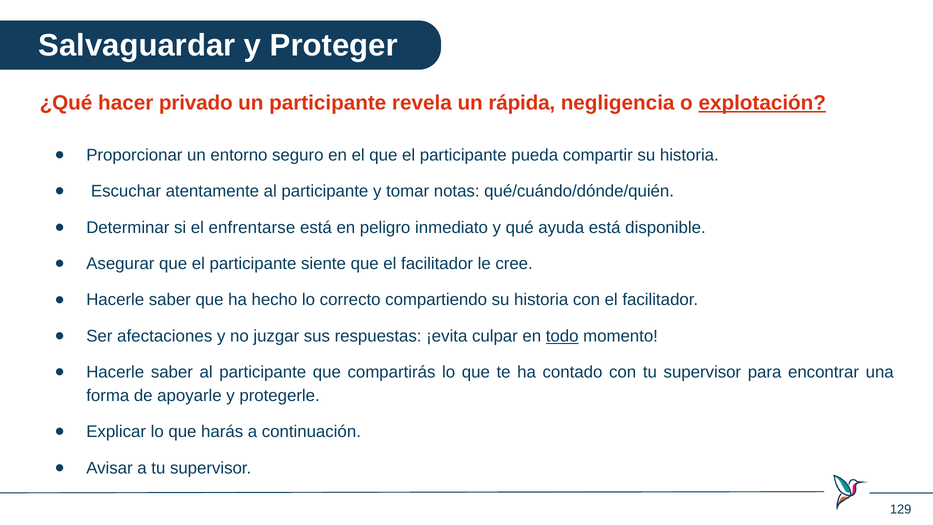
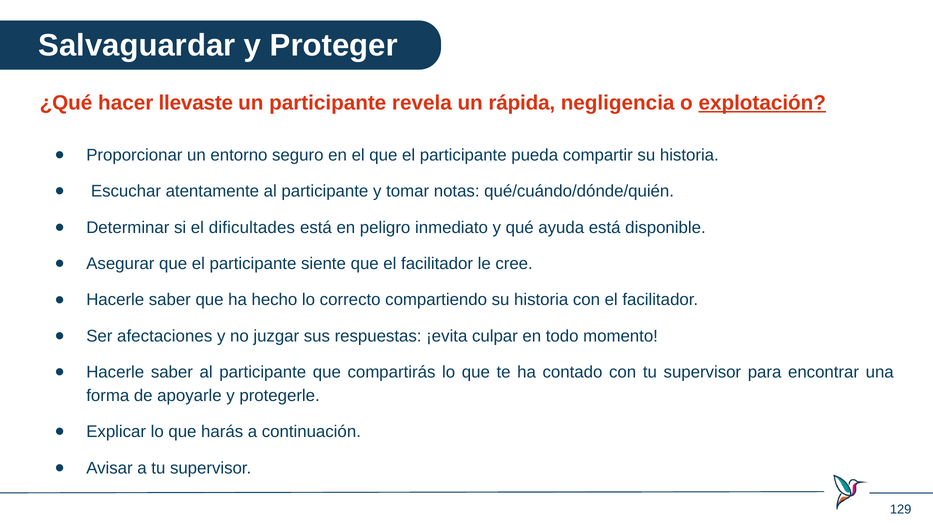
privado: privado -> llevaste (196, 103)
enfrentarse: enfrentarse -> dificultades (252, 227)
todo underline: present -> none (562, 336)
